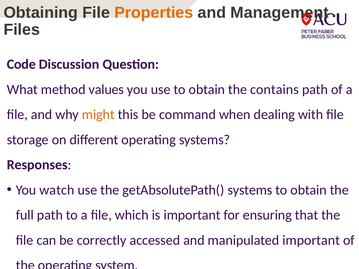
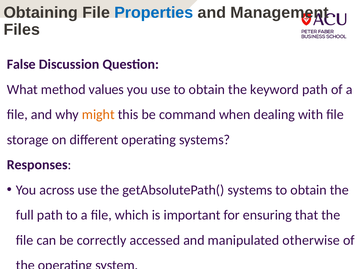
Properties colour: orange -> blue (154, 13)
Code: Code -> False (21, 64)
contains: contains -> keyword (275, 90)
watch: watch -> across (57, 190)
manipulated important: important -> otherwise (311, 240)
